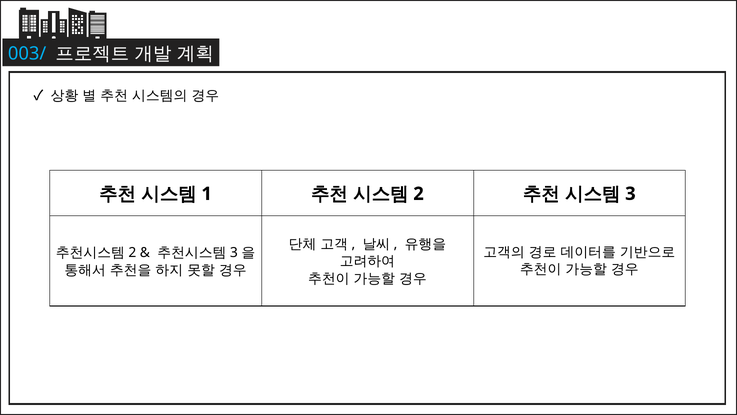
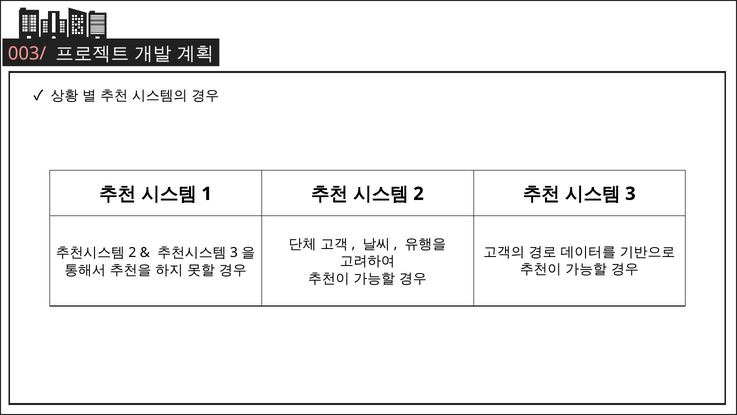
003/ colour: light blue -> pink (27, 54)
